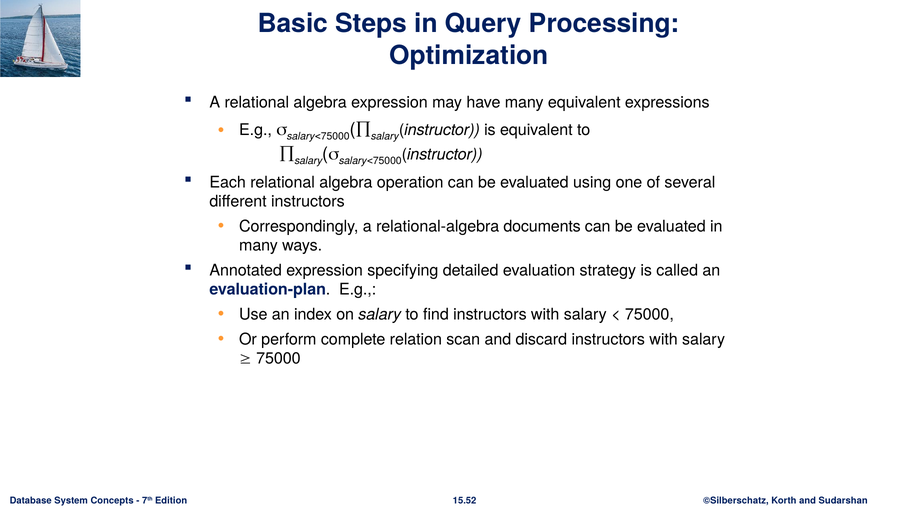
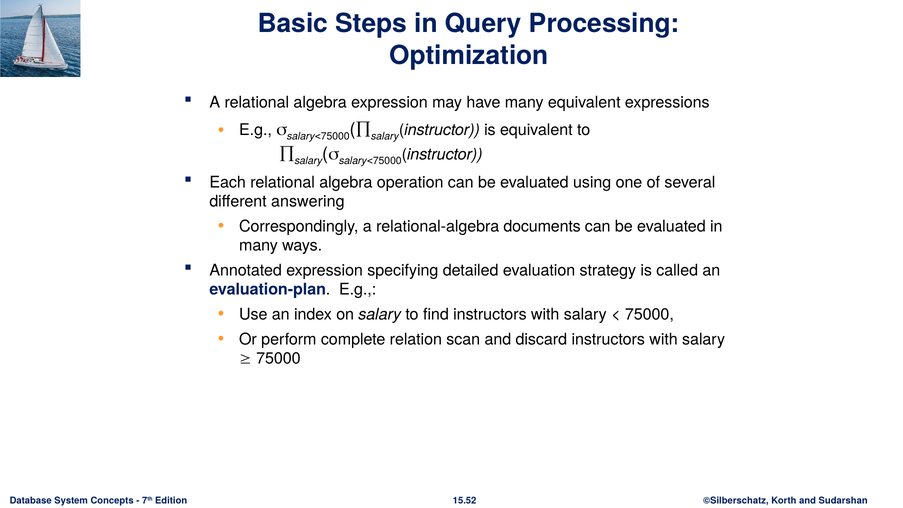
different instructors: instructors -> answering (308, 202)
